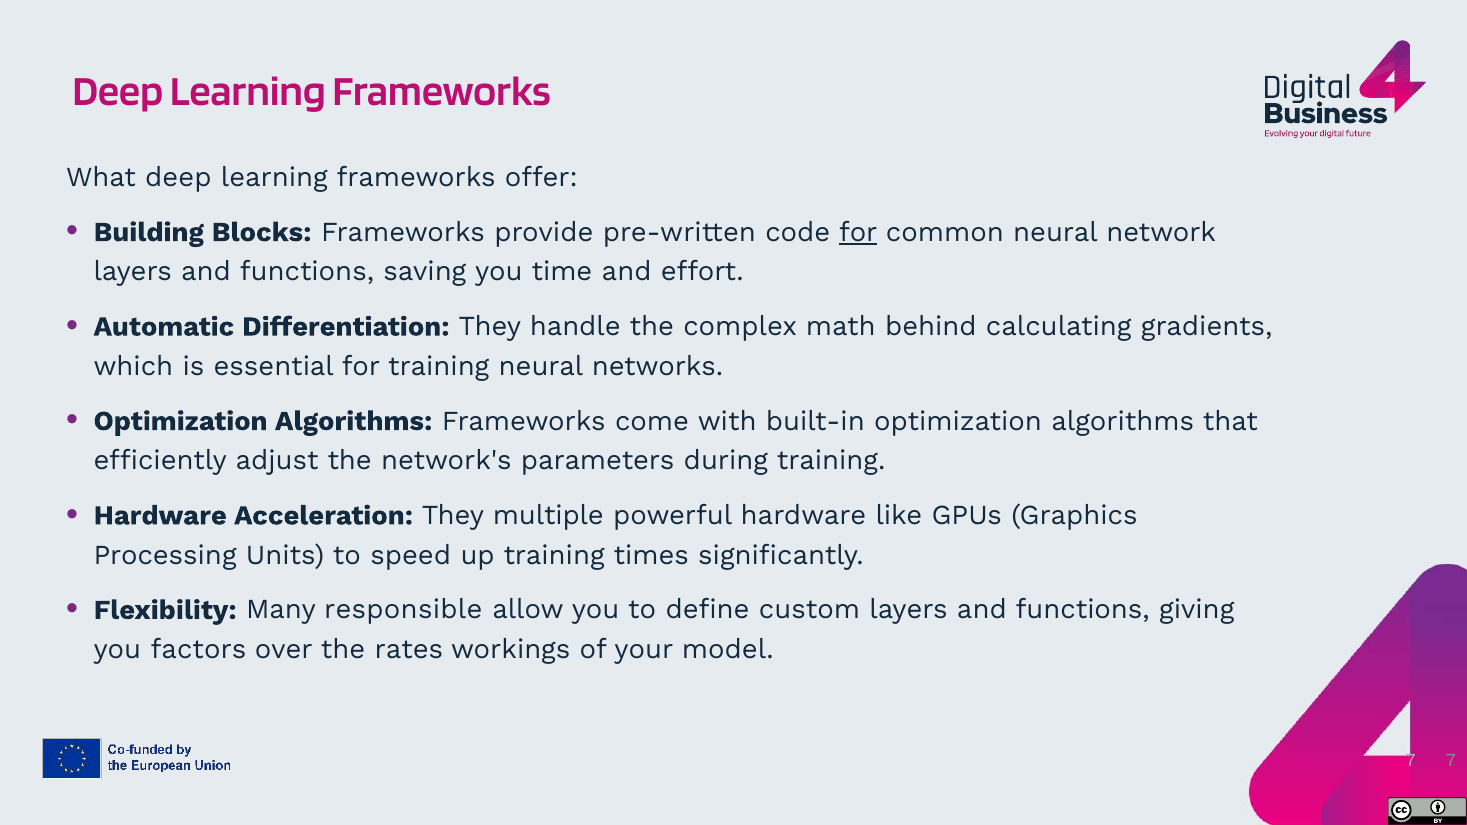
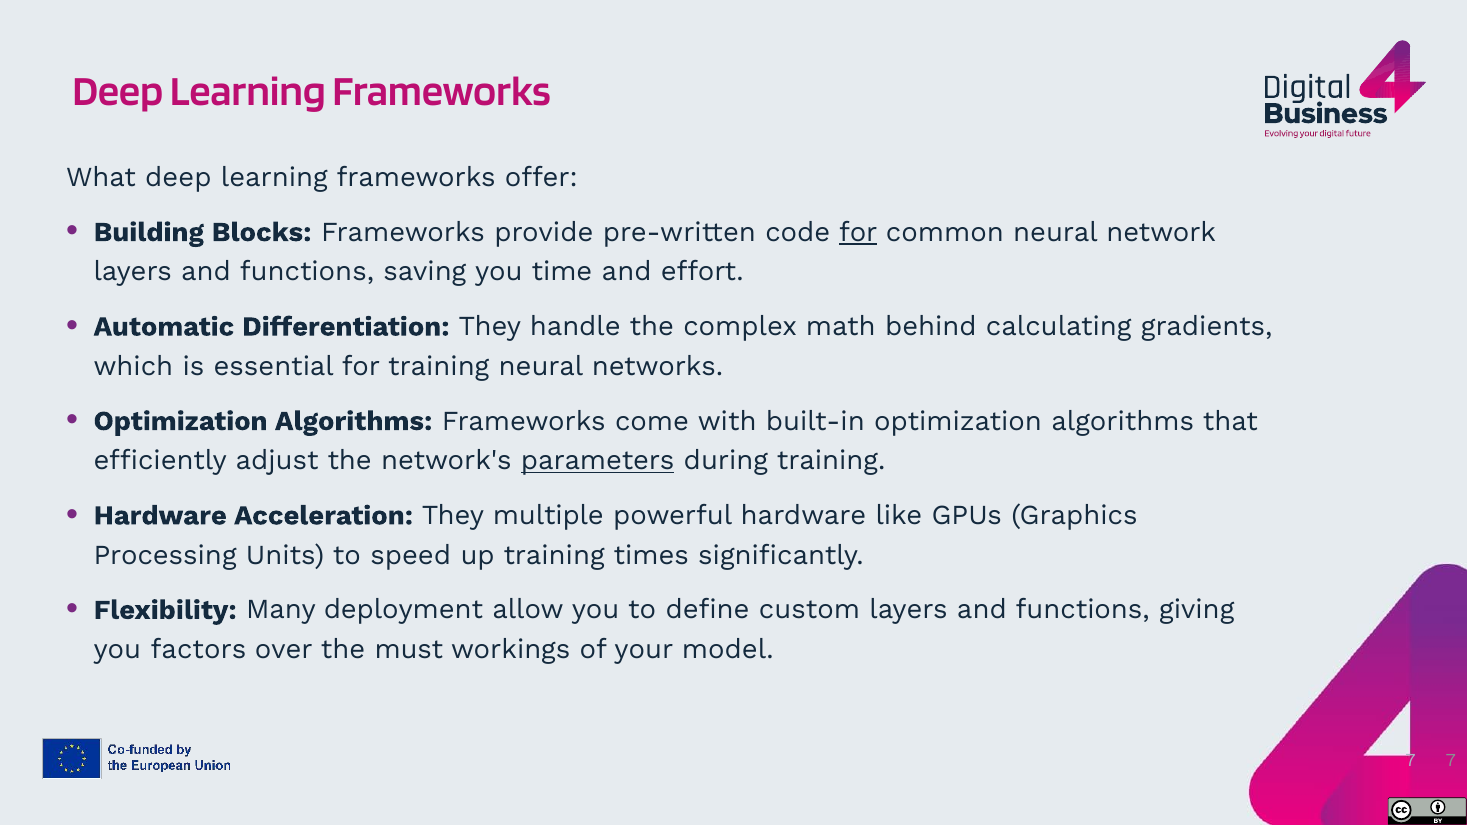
parameters underline: none -> present (598, 461)
responsible: responsible -> deployment (403, 610)
rates: rates -> must (409, 650)
